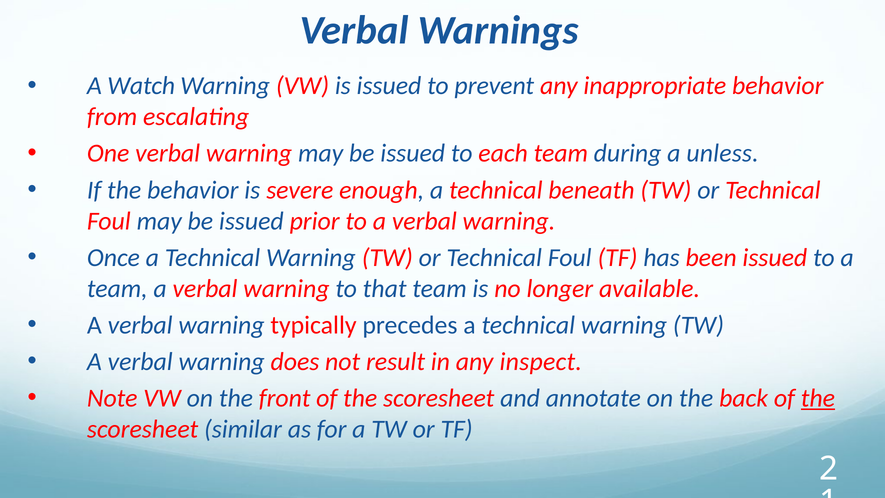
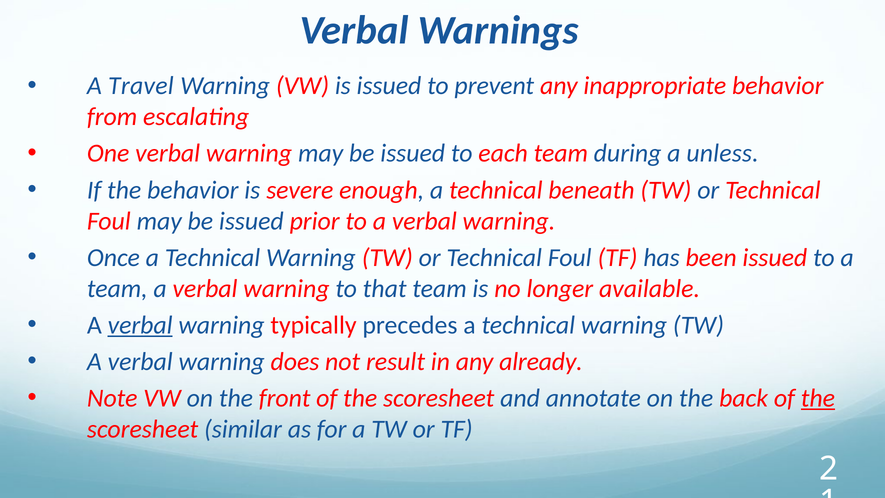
Watch: Watch -> Travel (141, 86)
verbal underline: none -> present (140, 325)
inspect: inspect -> already (541, 362)
